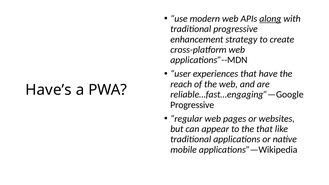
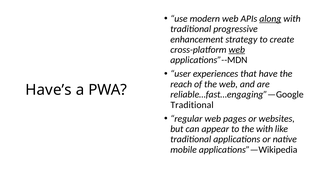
web underline: none -> present (237, 50)
Progressive: Progressive -> Traditional (192, 105)
the that: that -> with (265, 129)
